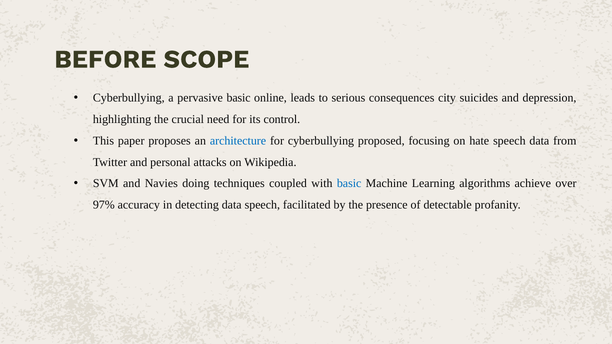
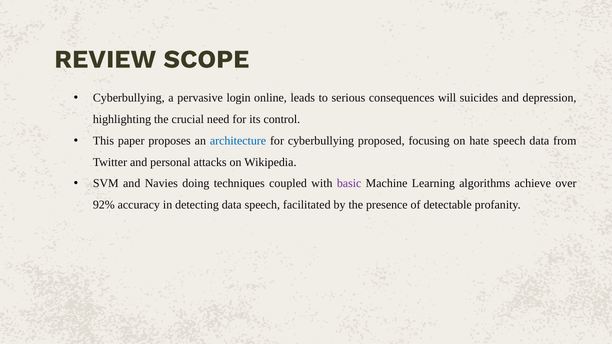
BEFORE: BEFORE -> REVIEW (105, 59)
pervasive basic: basic -> login (239, 98)
city: city -> will (447, 98)
basic colour: blue -> purple (349, 184)
97%: 97% -> 92% (104, 205)
